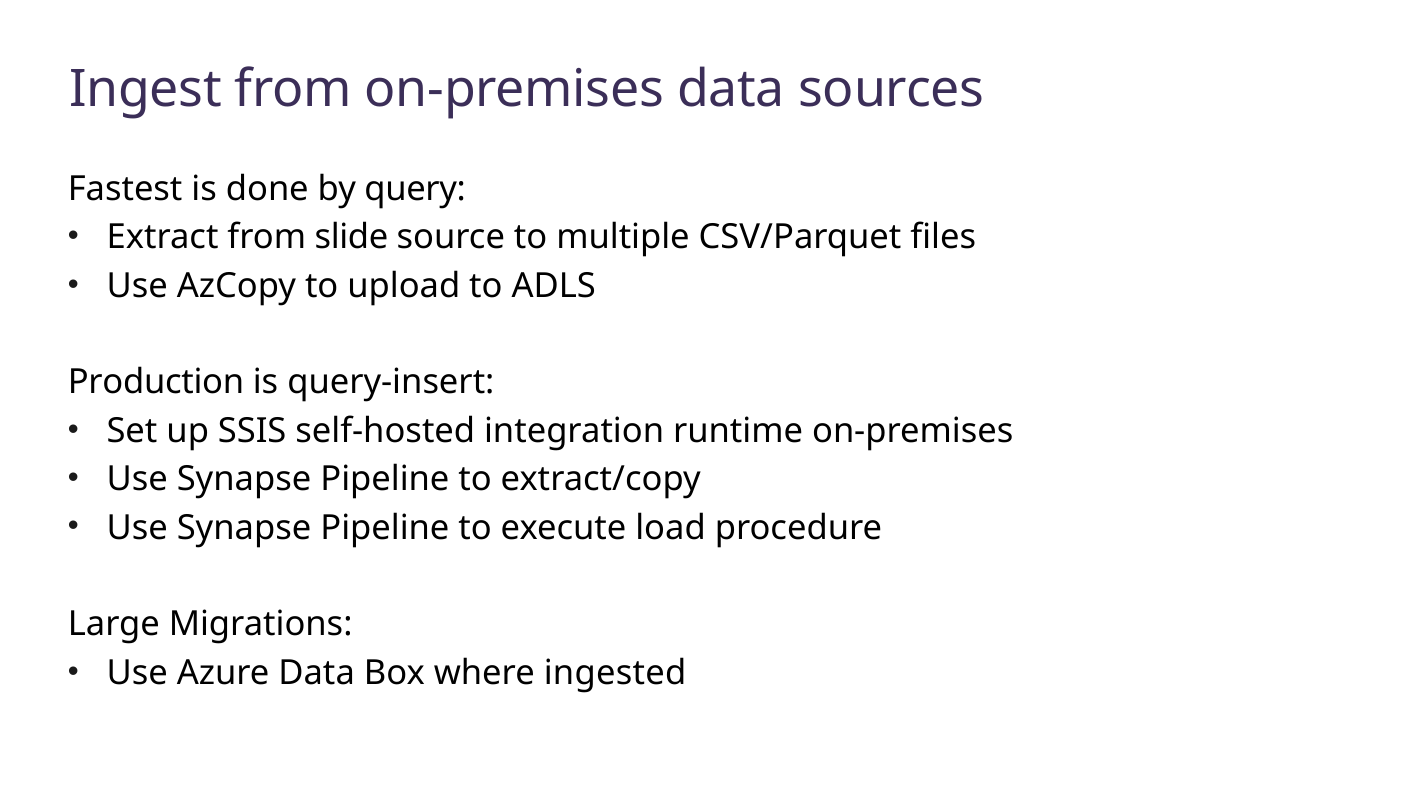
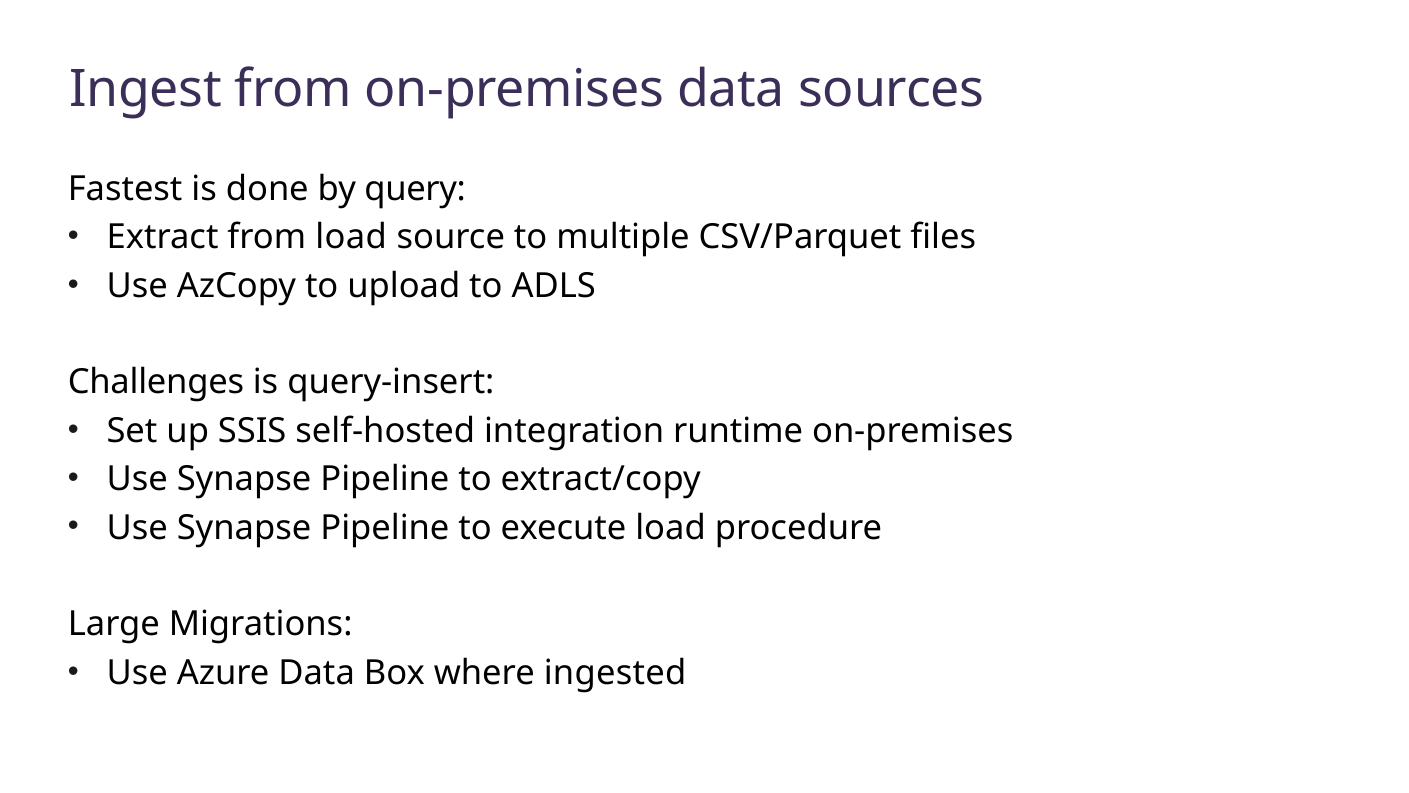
from slide: slide -> load (351, 237)
Production: Production -> Challenges (156, 382)
